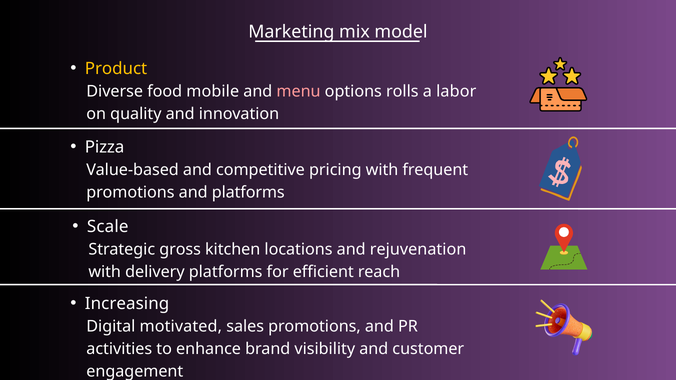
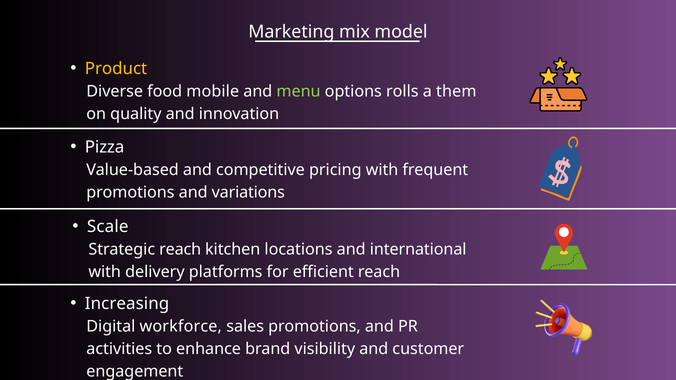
menu colour: pink -> light green (299, 92)
labor: labor -> them (456, 92)
and platforms: platforms -> variations (248, 192)
Strategic gross: gross -> reach (180, 250)
rejuvenation: rejuvenation -> international (418, 250)
motivated: motivated -> workforce (181, 326)
